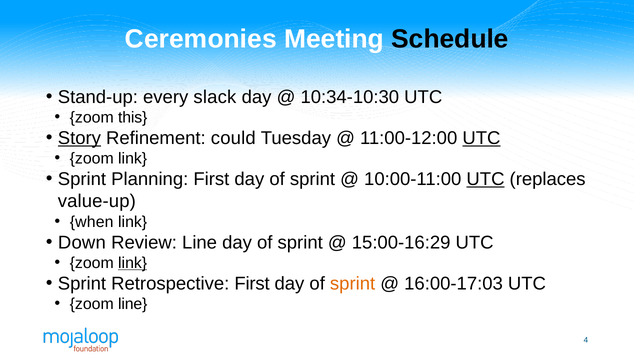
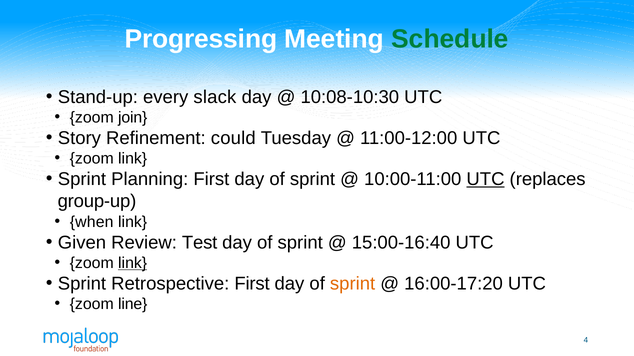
Ceremonies: Ceremonies -> Progressing (201, 39)
Schedule colour: black -> green (450, 39)
10:34-10:30: 10:34-10:30 -> 10:08-10:30 (350, 97)
this: this -> join (133, 118)
Story underline: present -> none (79, 138)
UTC underline: present -> none (481, 138)
value-up: value-up -> group-up (97, 202)
Down: Down -> Given (82, 243)
Review Line: Line -> Test (200, 243)
15:00-16:29: 15:00-16:29 -> 15:00-16:40 (401, 243)
16:00-17:03: 16:00-17:03 -> 16:00-17:20 (454, 284)
